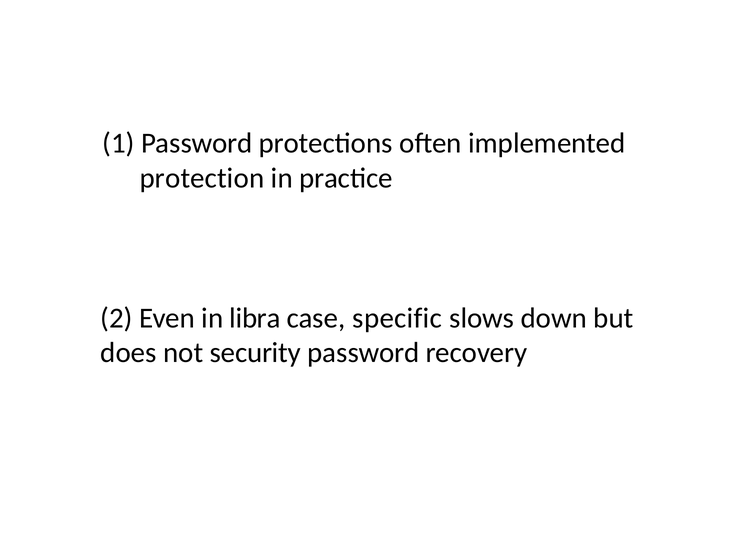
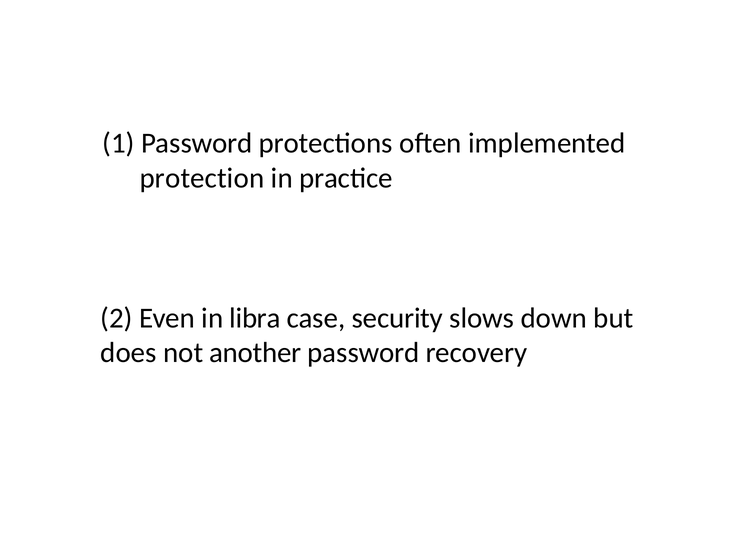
specific: specific -> security (397, 318)
security: security -> another (255, 353)
